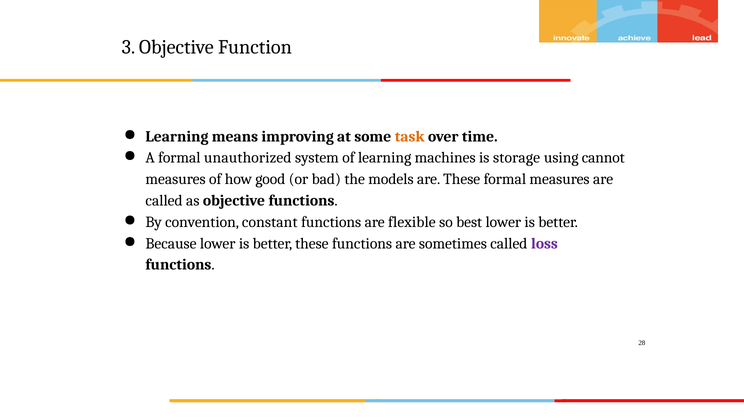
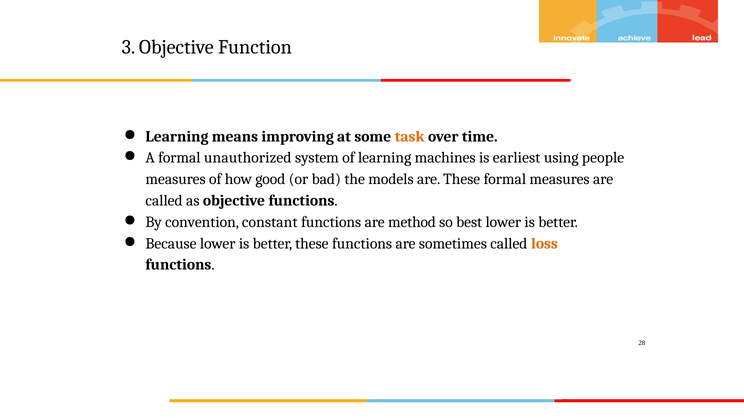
storage: storage -> earliest (517, 158)
cannot: cannot -> people (603, 158)
flexible: flexible -> method (412, 222)
loss colour: purple -> orange (544, 244)
